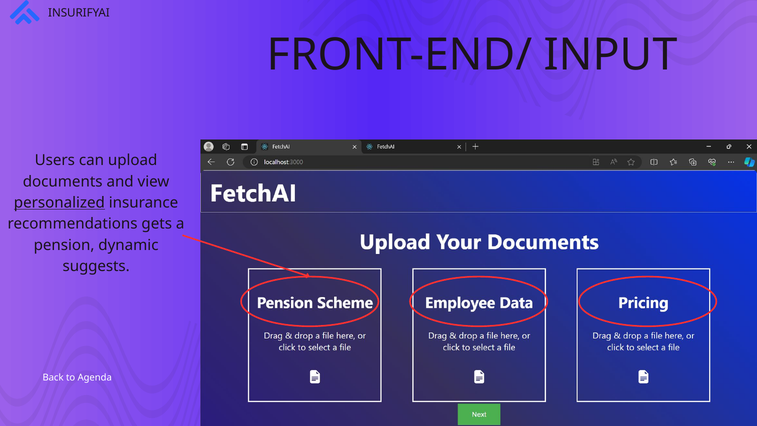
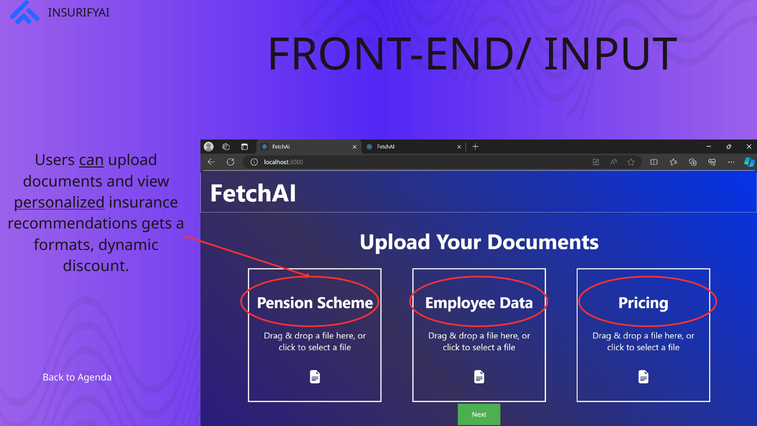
can underline: none -> present (91, 160)
pension: pension -> formats (64, 245)
suggests: suggests -> discount (96, 266)
